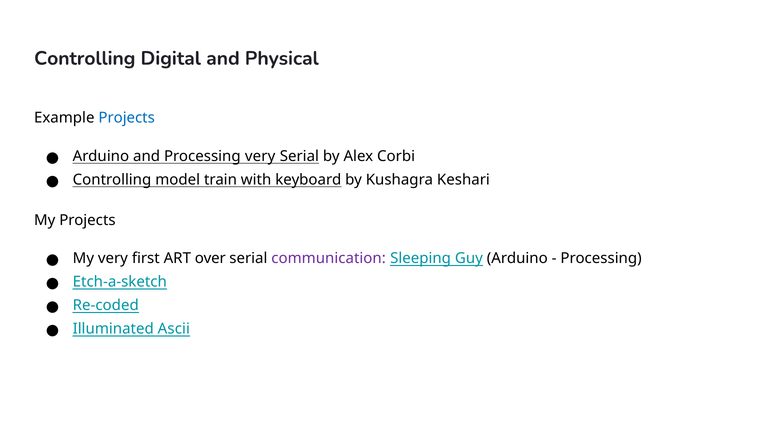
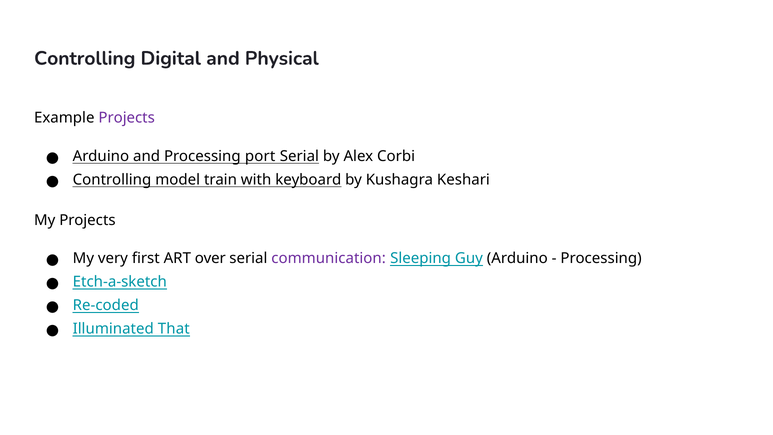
Projects colour: blue -> purple (127, 118)
Processing very: very -> port (260, 156)
Ascii: Ascii -> That (174, 329)
